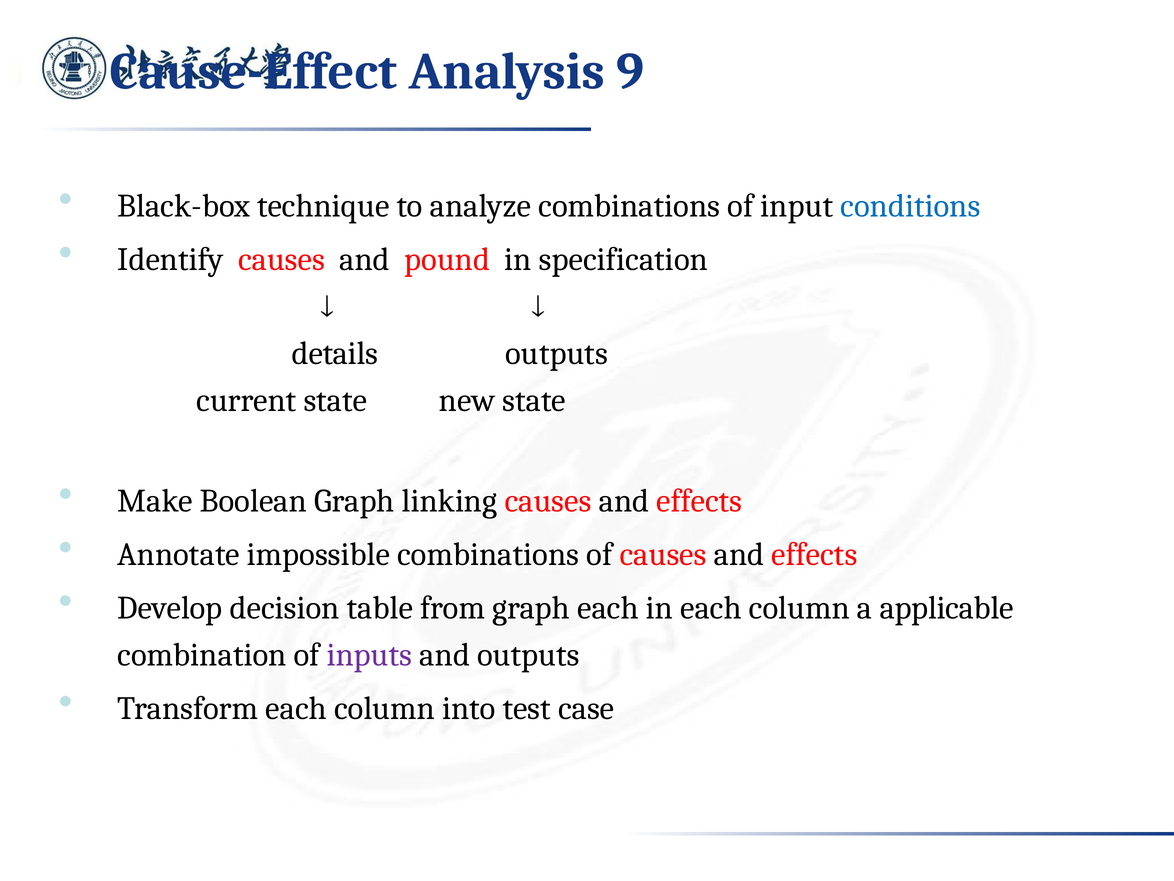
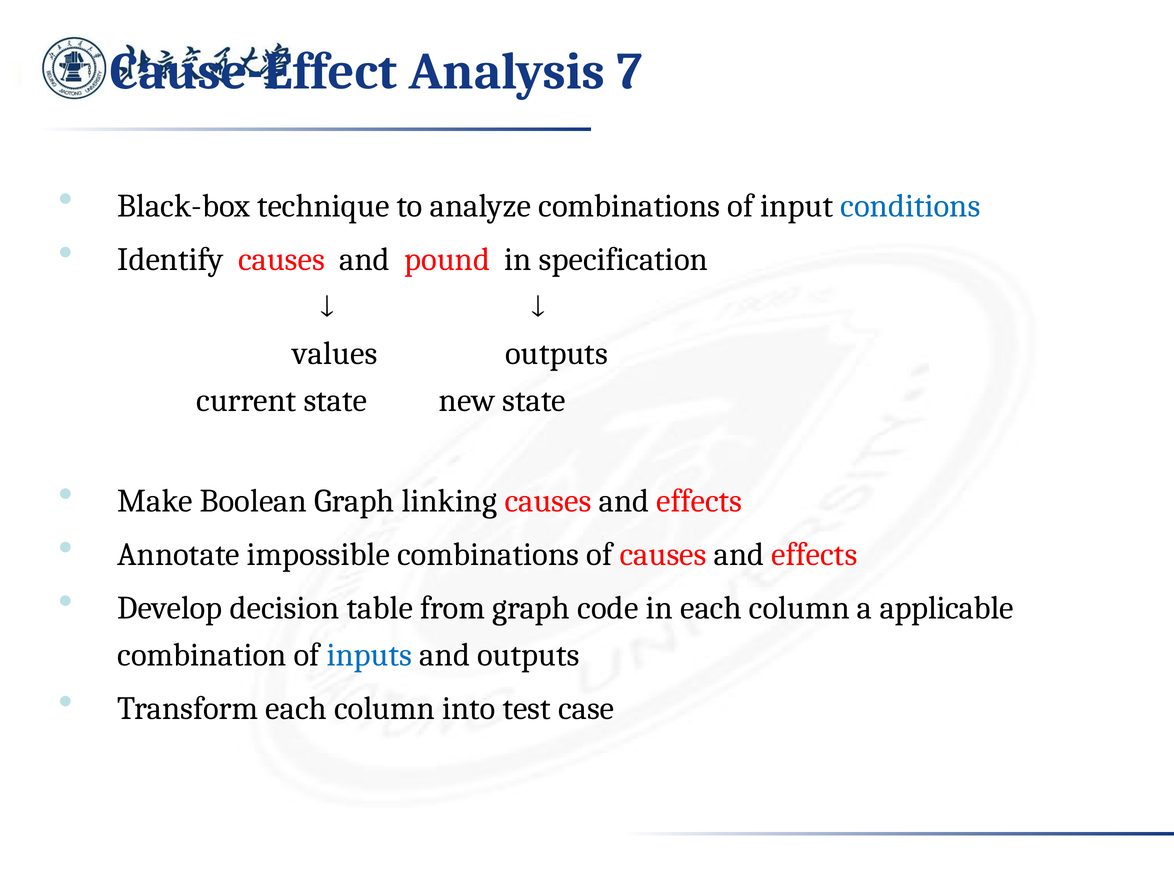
9: 9 -> 7 (630, 71)
details: details -> values (335, 353)
graph each: each -> code (608, 608)
inputs colour: purple -> blue (369, 654)
